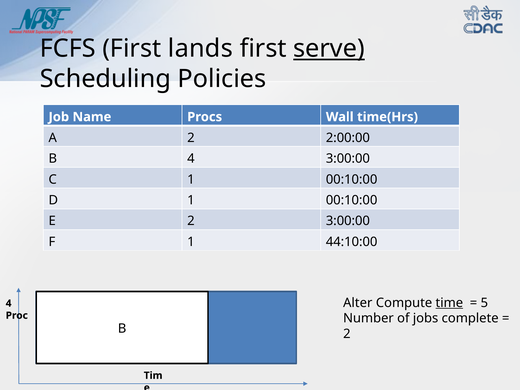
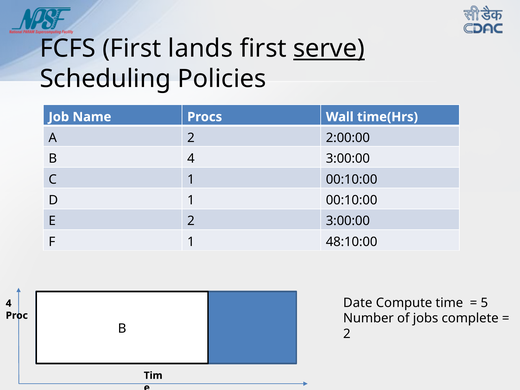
44:10:00: 44:10:00 -> 48:10:00 (352, 242)
Alter: Alter -> Date (358, 303)
time underline: present -> none (449, 303)
